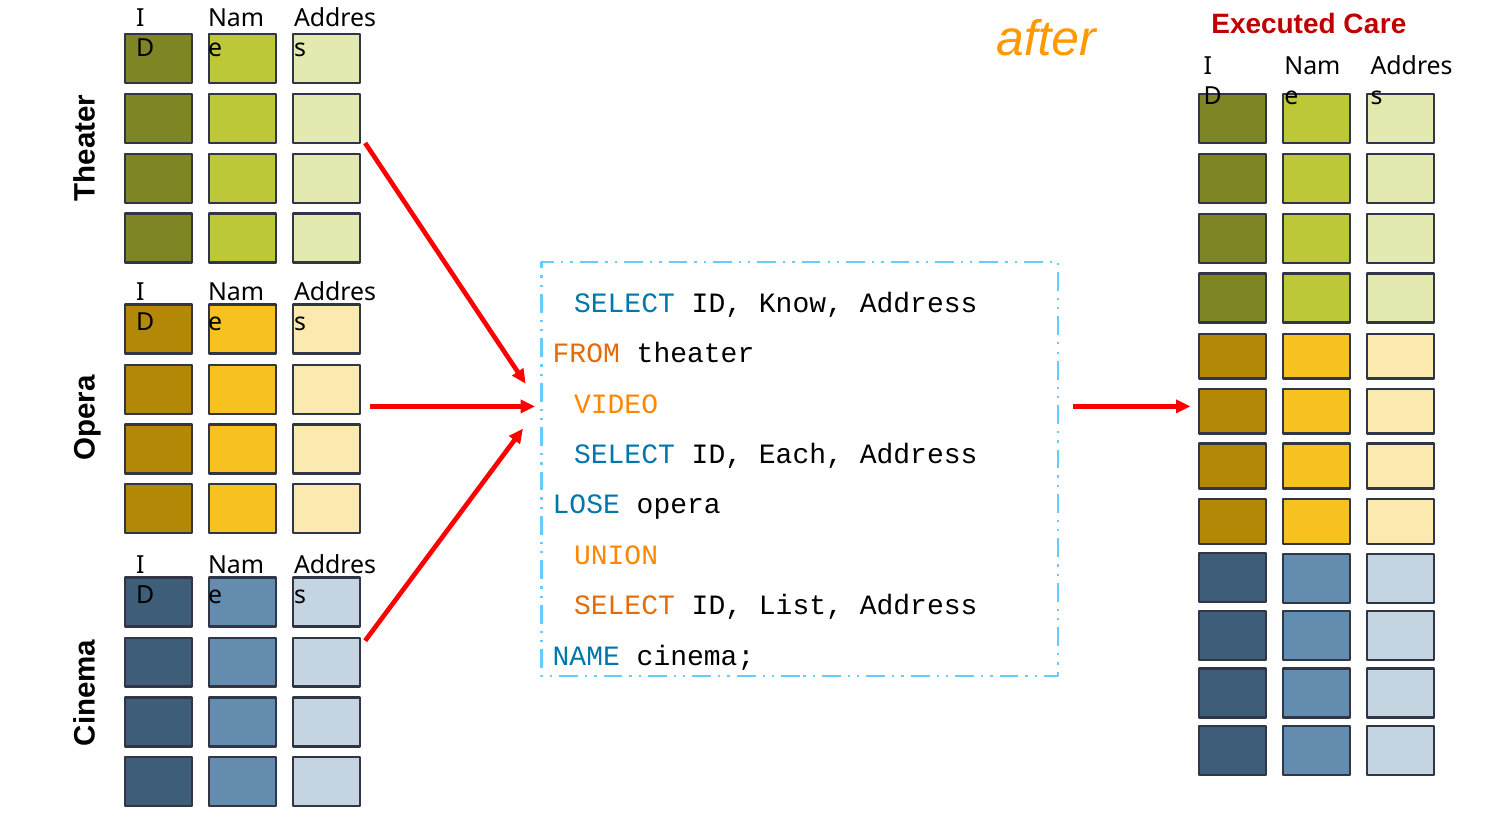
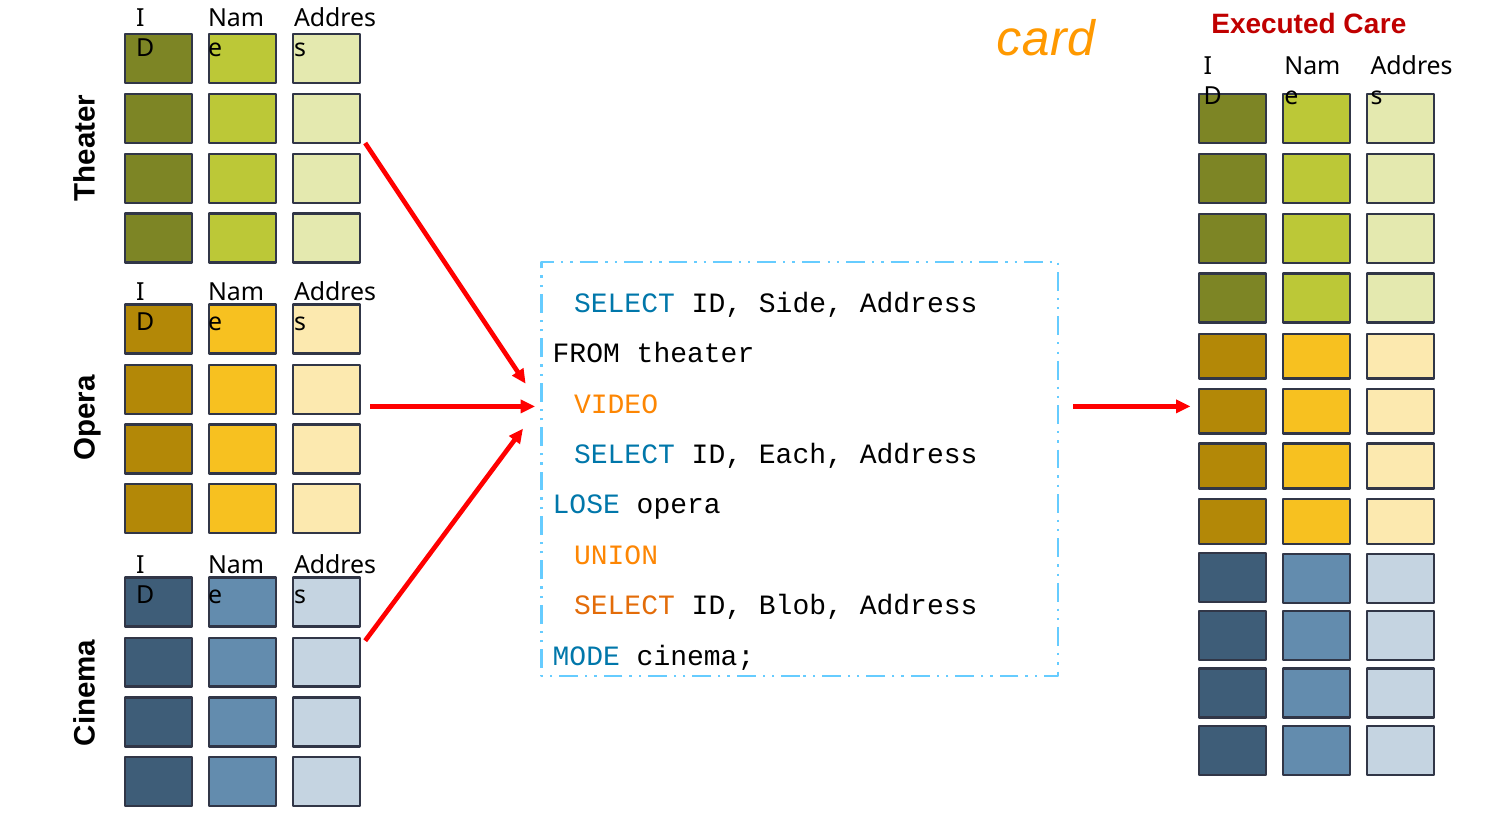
after: after -> card (1046, 39)
Know: Know -> Side (801, 303)
FROM colour: orange -> black (586, 354)
List: List -> Blob (801, 606)
NAME: NAME -> MODE (586, 656)
